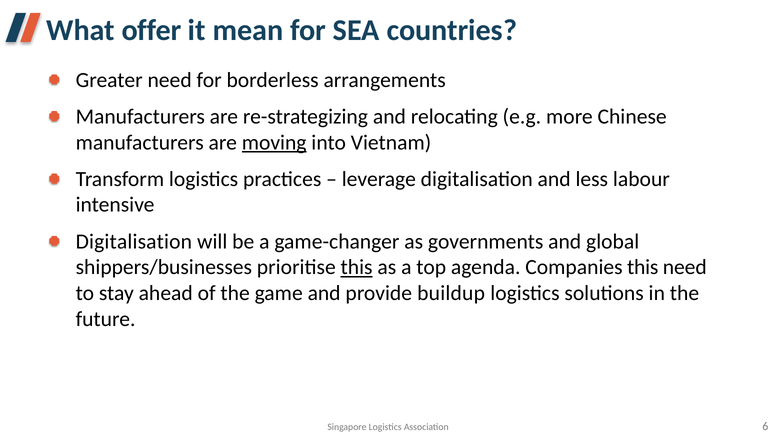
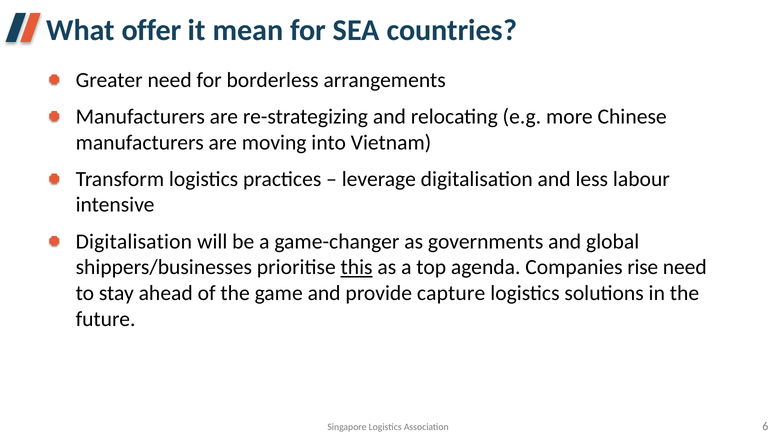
moving underline: present -> none (274, 143)
Companies this: this -> rise (643, 268)
buildup: buildup -> capture (451, 294)
